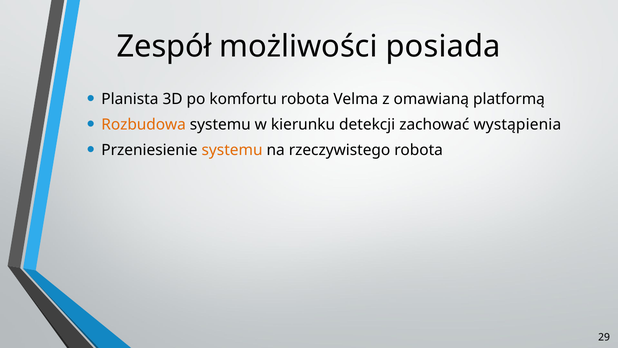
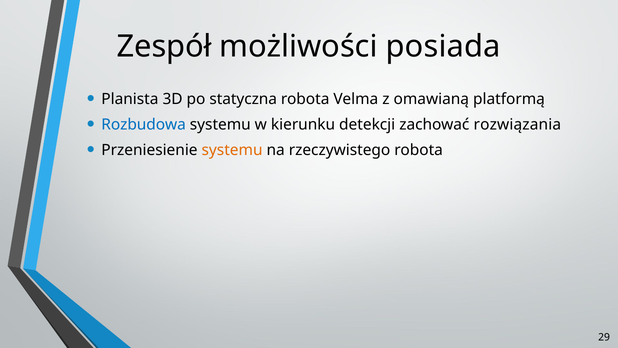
komfortu: komfortu -> statyczna (243, 99)
Rozbudowa colour: orange -> blue (144, 125)
wystąpienia: wystąpienia -> rozwiązania (517, 125)
